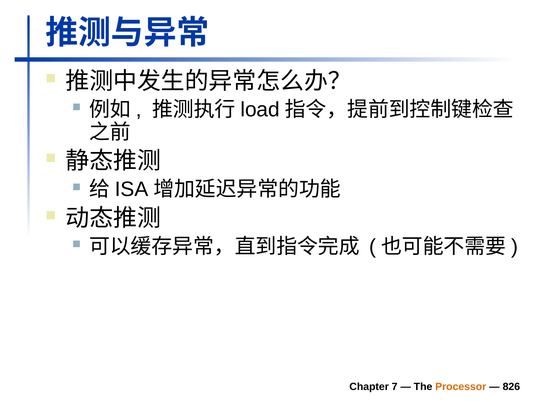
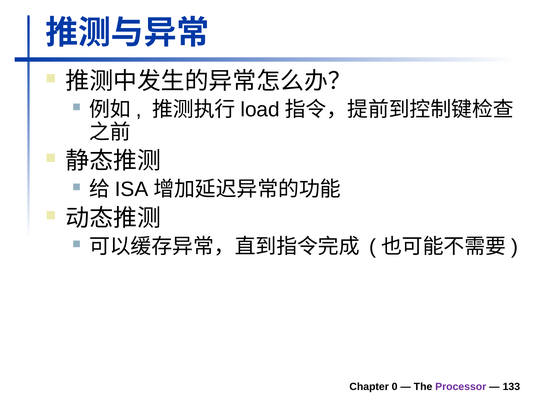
7: 7 -> 0 (395, 387)
Processor colour: orange -> purple (461, 387)
826: 826 -> 133 (511, 387)
